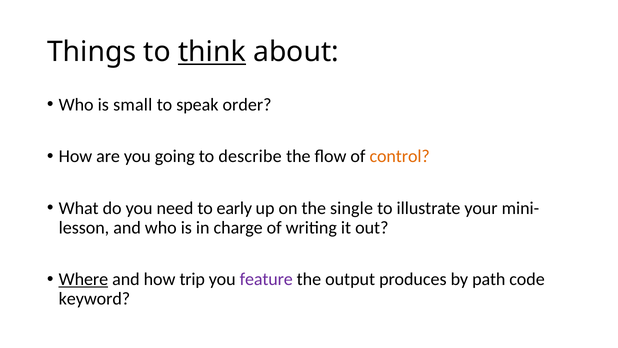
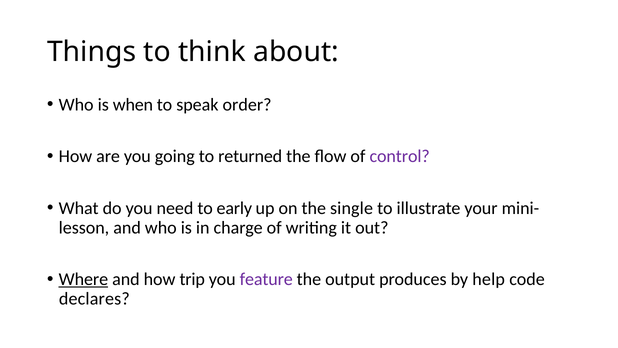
think underline: present -> none (212, 52)
small: small -> when (133, 104)
describe: describe -> returned (250, 156)
control colour: orange -> purple (400, 156)
path: path -> help (489, 279)
keyword: keyword -> declares (94, 299)
